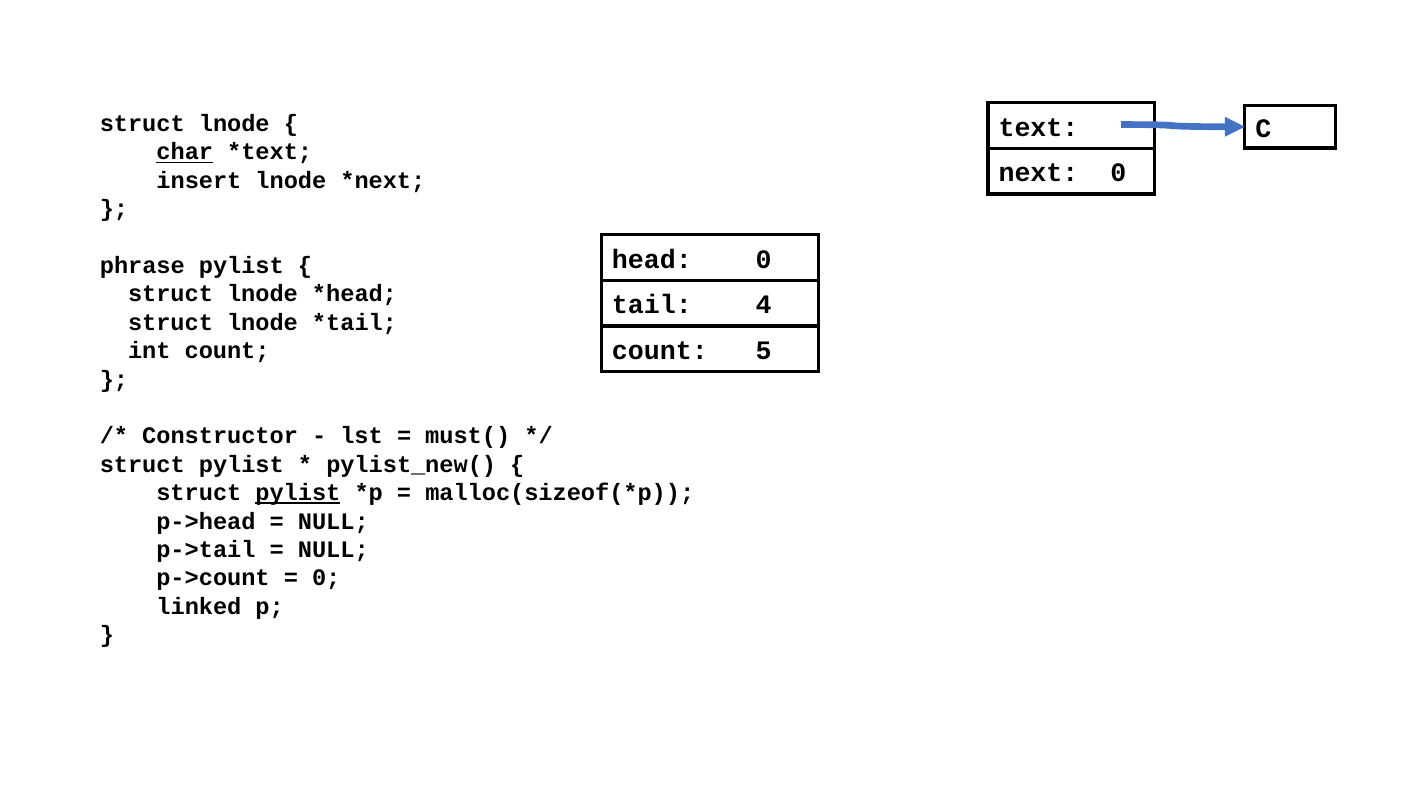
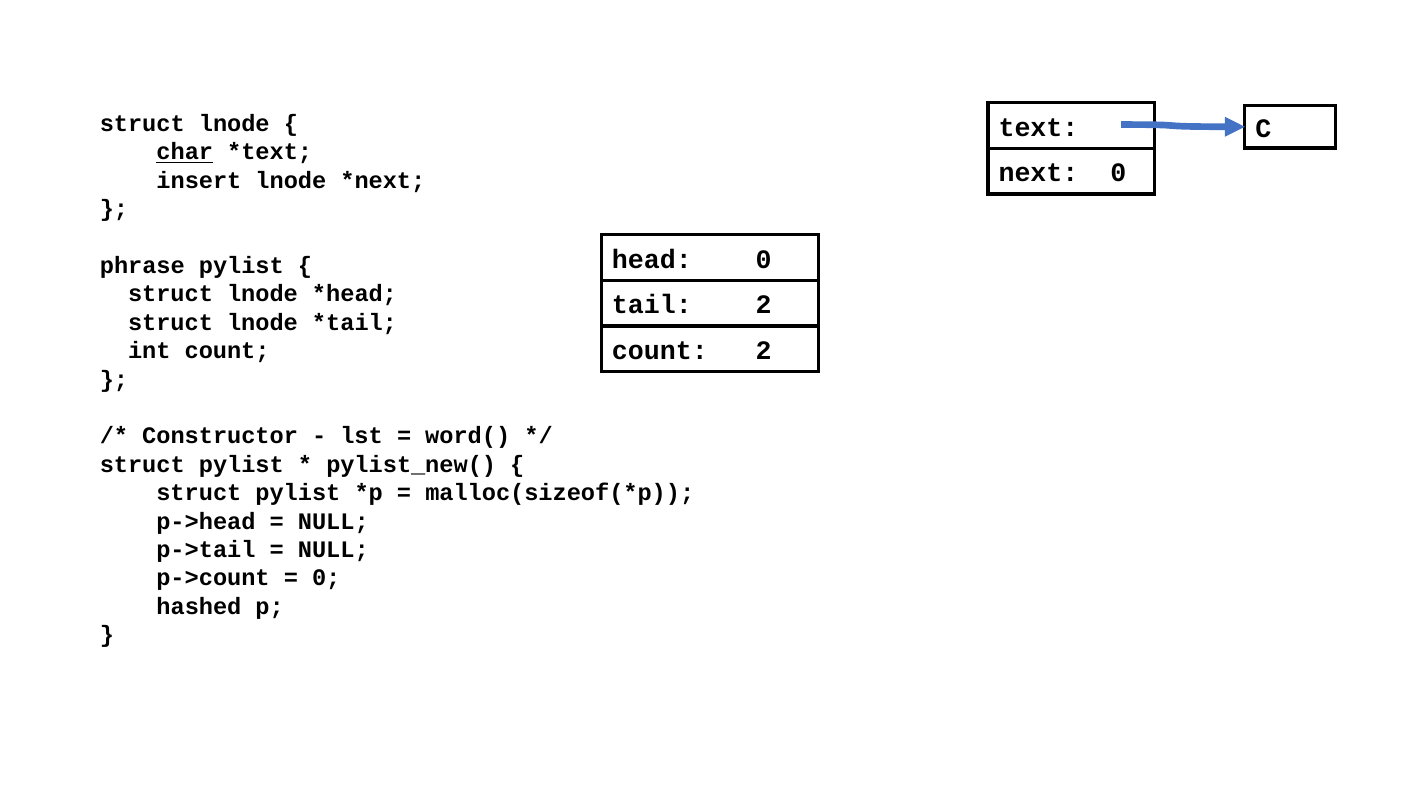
tail 4: 4 -> 2 (764, 305)
count 5: 5 -> 2 (764, 351)
must(: must( -> word( (468, 436)
pylist underline: present -> none (298, 493)
linked: linked -> hashed (199, 606)
